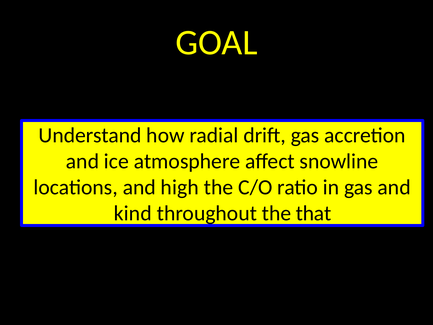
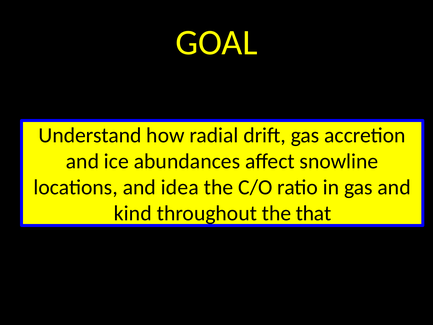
atmosphere: atmosphere -> abundances (187, 161)
high: high -> idea (180, 187)
